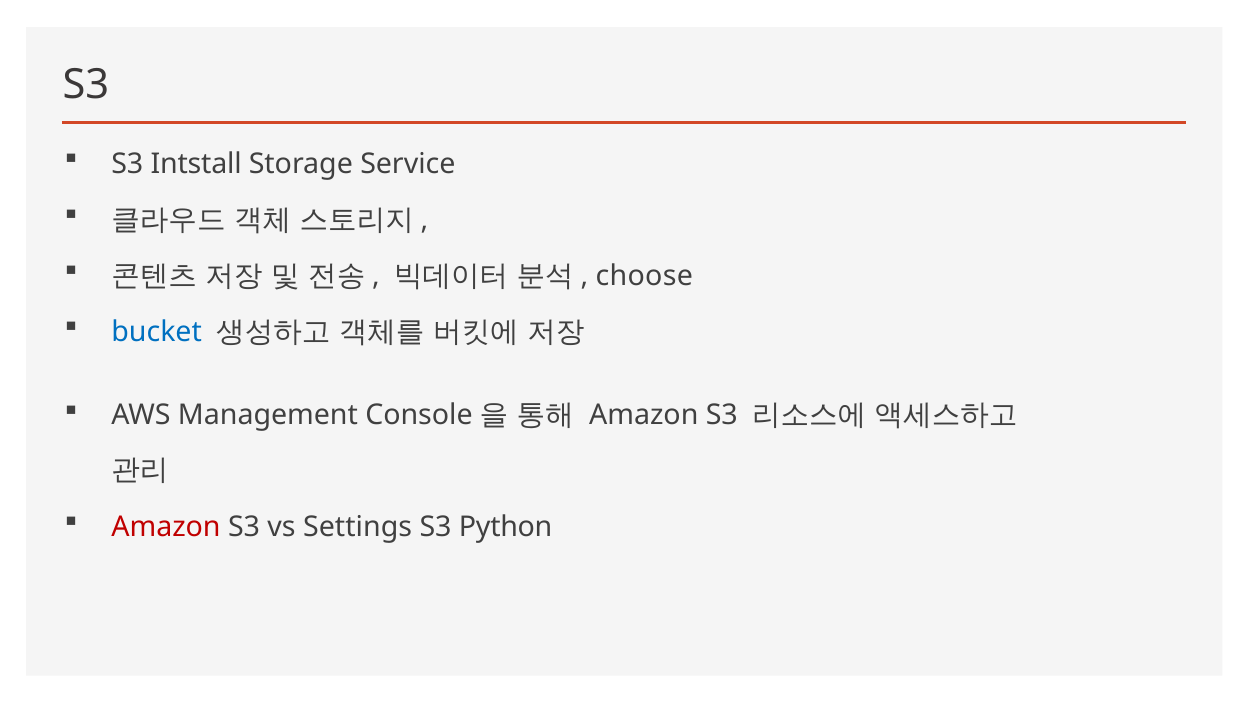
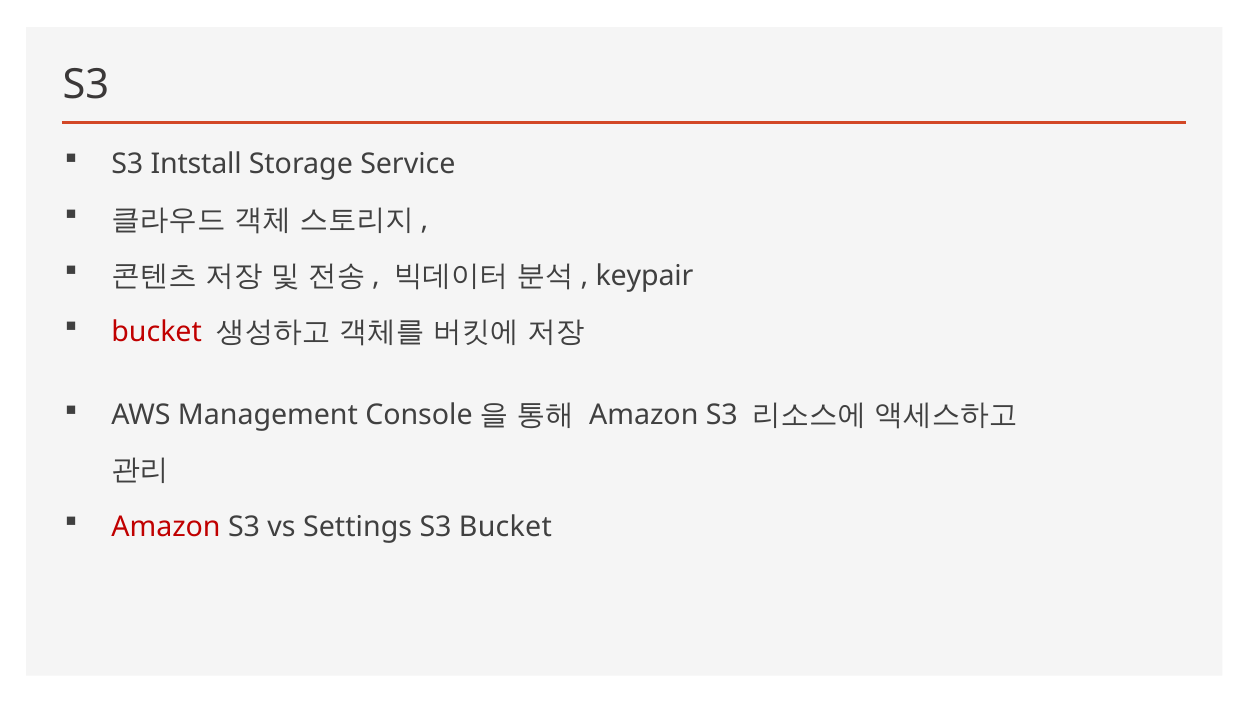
choose: choose -> keypair (644, 276)
bucket colour: blue -> red (157, 332)
S3 Python: Python -> Bucket (505, 527)
